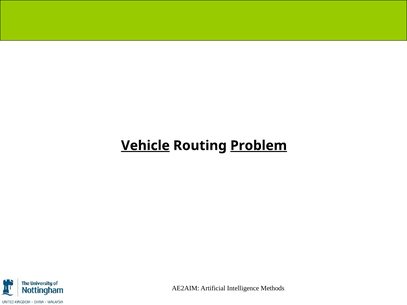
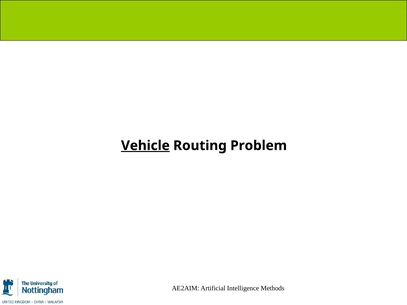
Problem underline: present -> none (259, 146)
